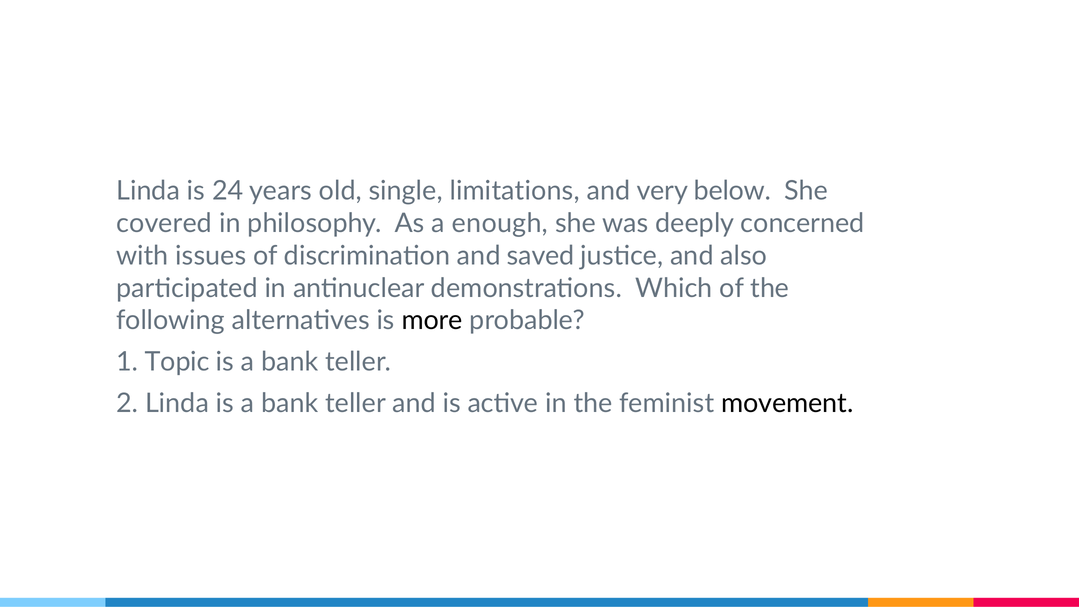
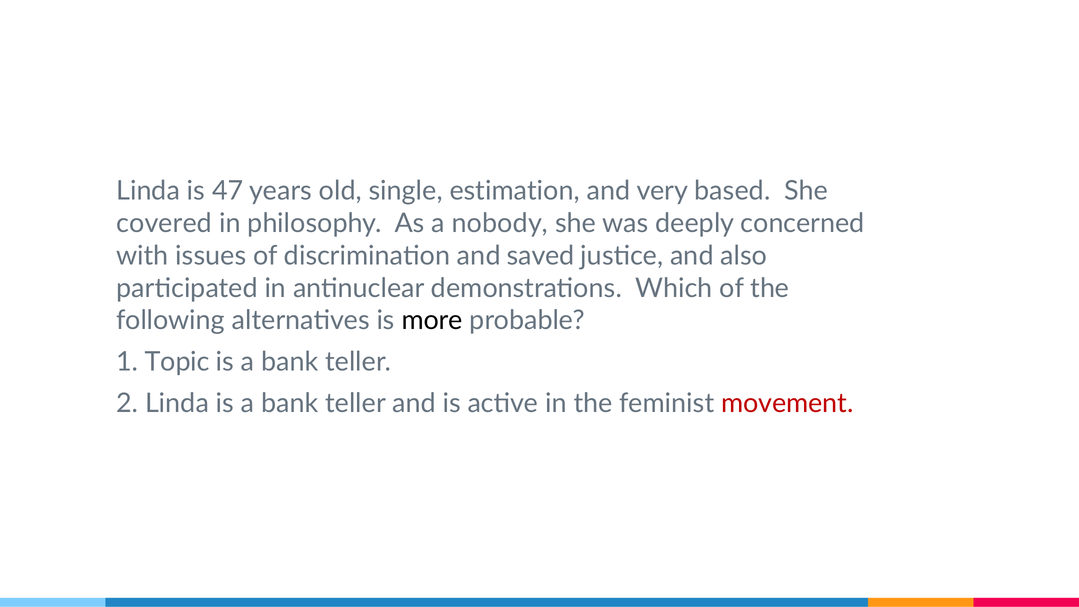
24: 24 -> 47 (228, 191)
limitations: limitations -> estimation (515, 191)
below: below -> based (732, 191)
enough: enough -> nobody (500, 223)
movement colour: black -> red (787, 403)
